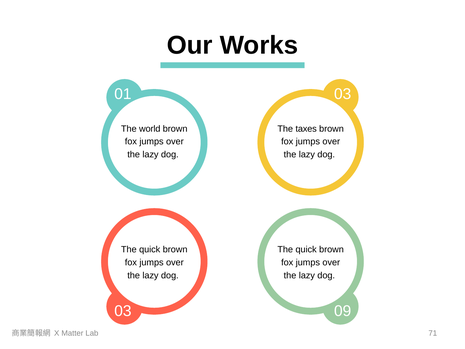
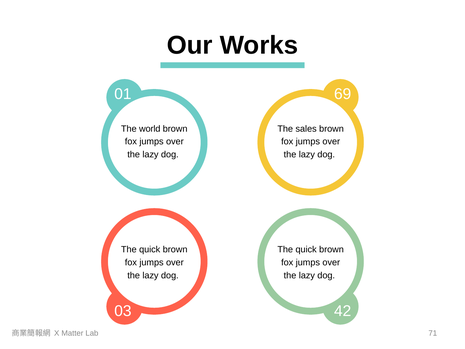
01 03: 03 -> 69 (343, 94)
taxes: taxes -> sales (306, 129)
09: 09 -> 42 (343, 311)
